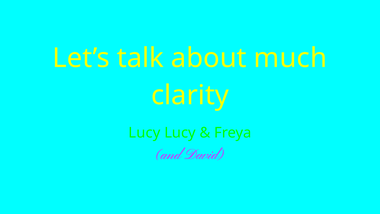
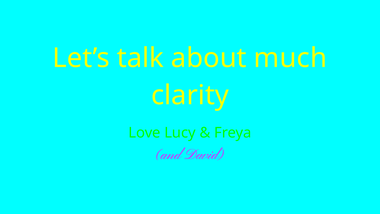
Lucy: Lucy -> Love (145, 132)
